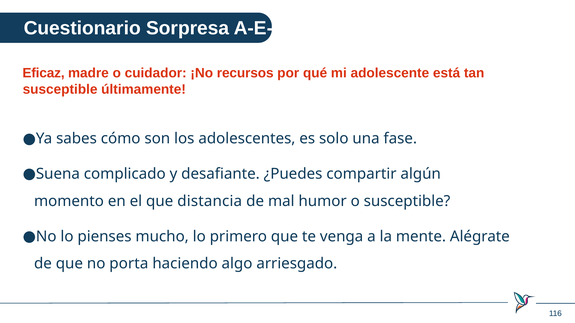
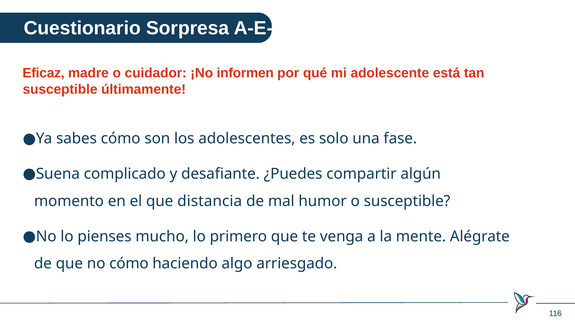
recursos: recursos -> informen (245, 73)
no porta: porta -> cómo (129, 264)
